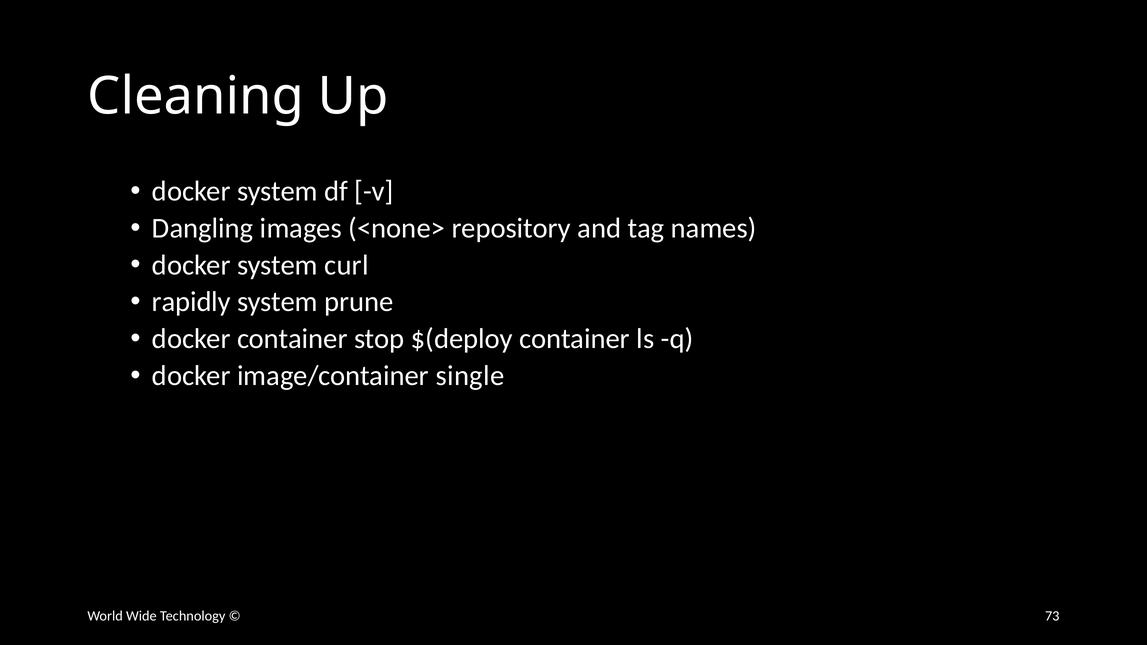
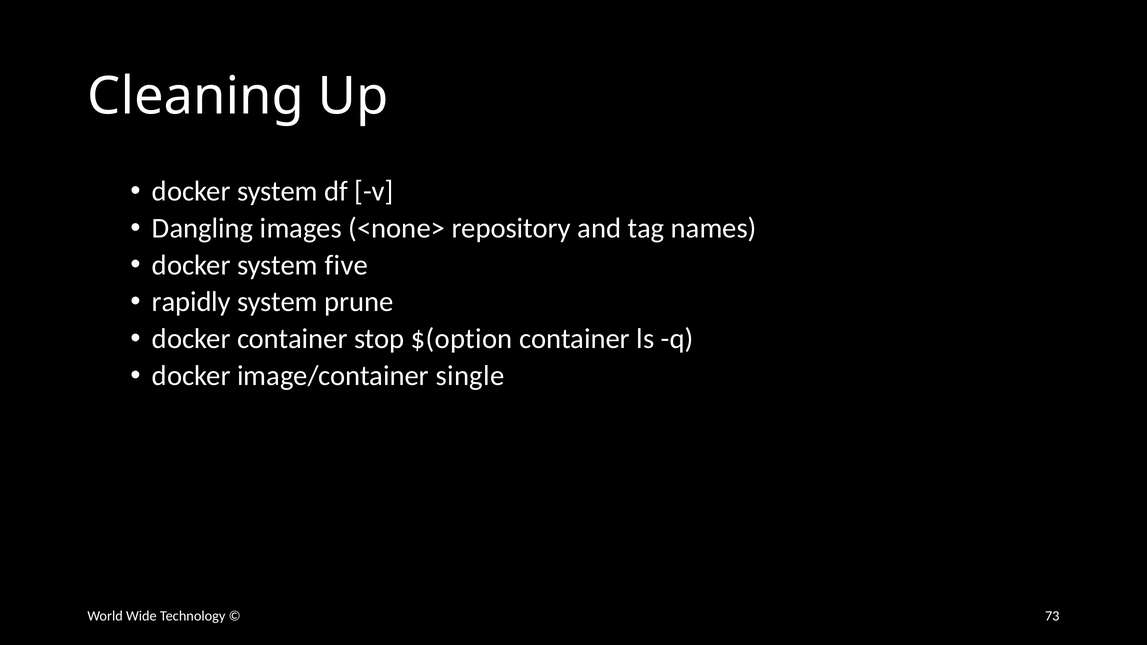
curl: curl -> five (346, 265)
$(deploy: $(deploy -> $(option (462, 339)
